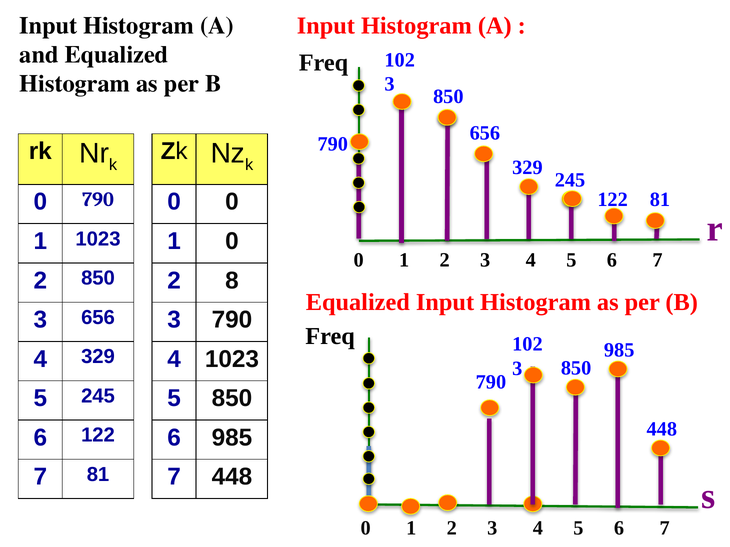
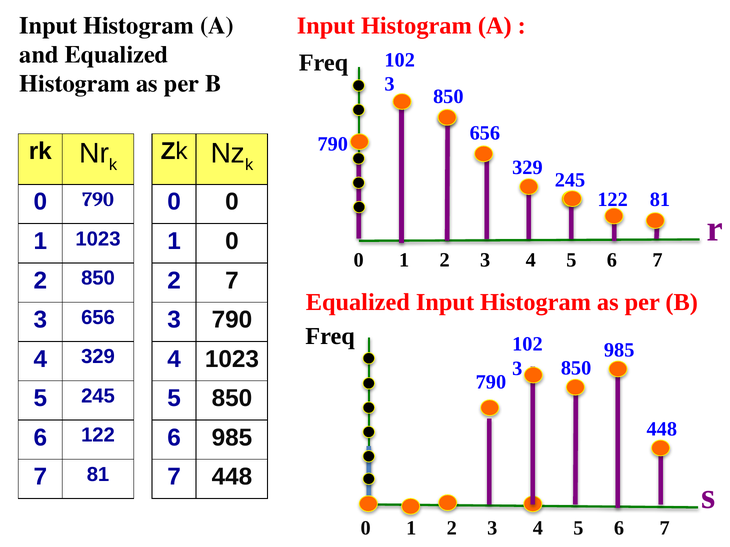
2 8: 8 -> 7 (232, 281)
